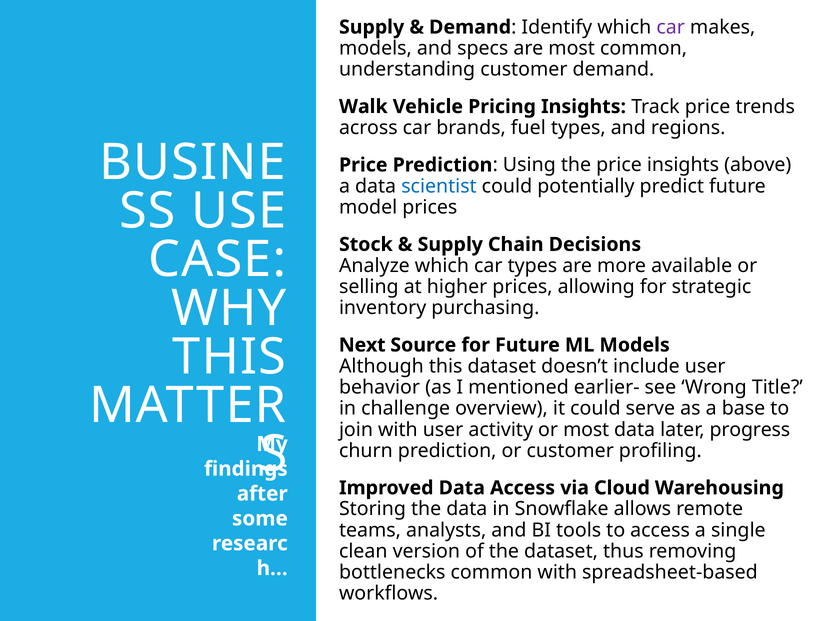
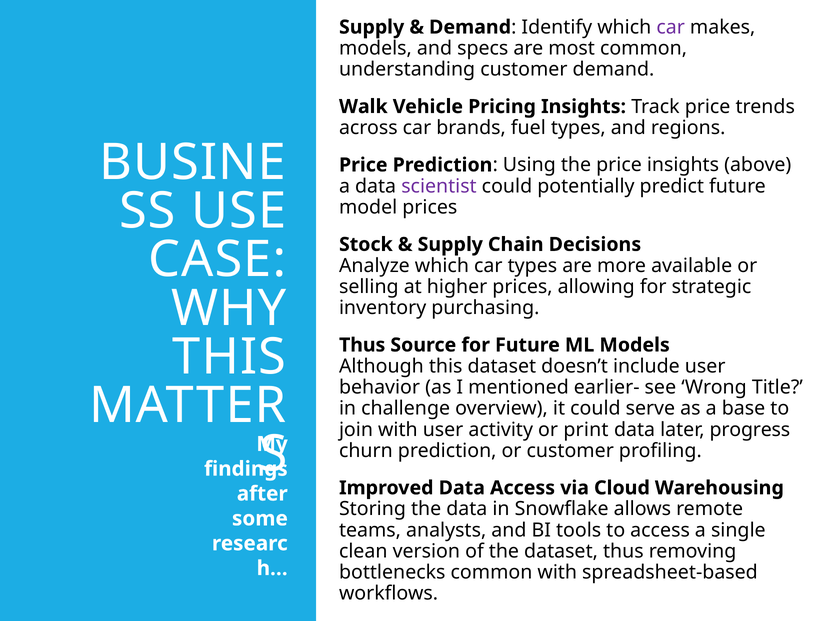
scientist colour: blue -> purple (439, 186)
Next: Next -> Thus (362, 345)
or most: most -> print (586, 430)
